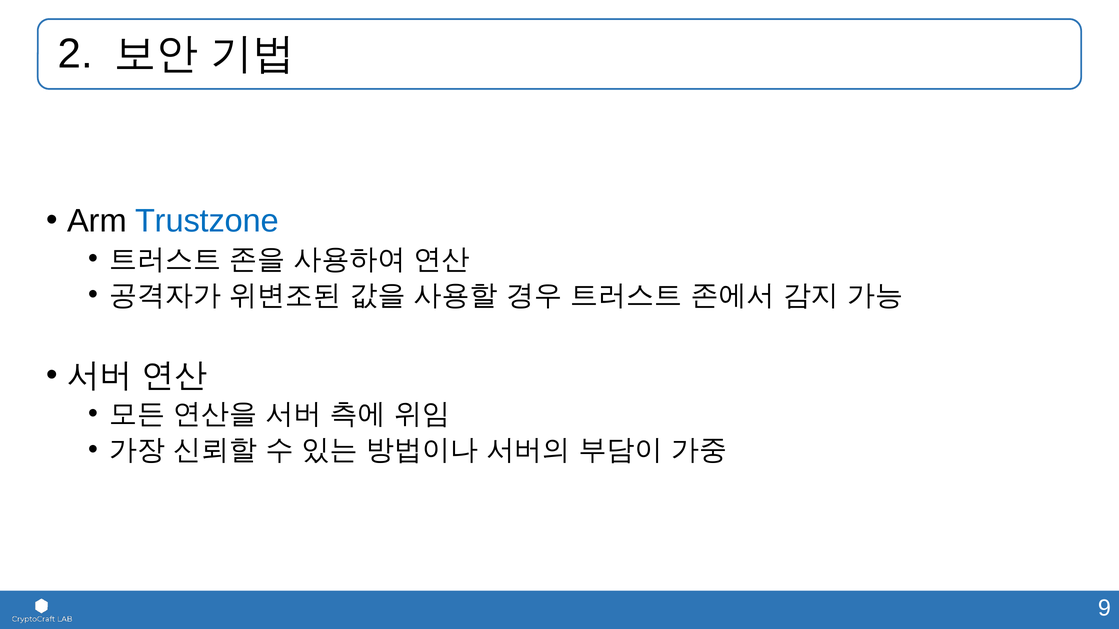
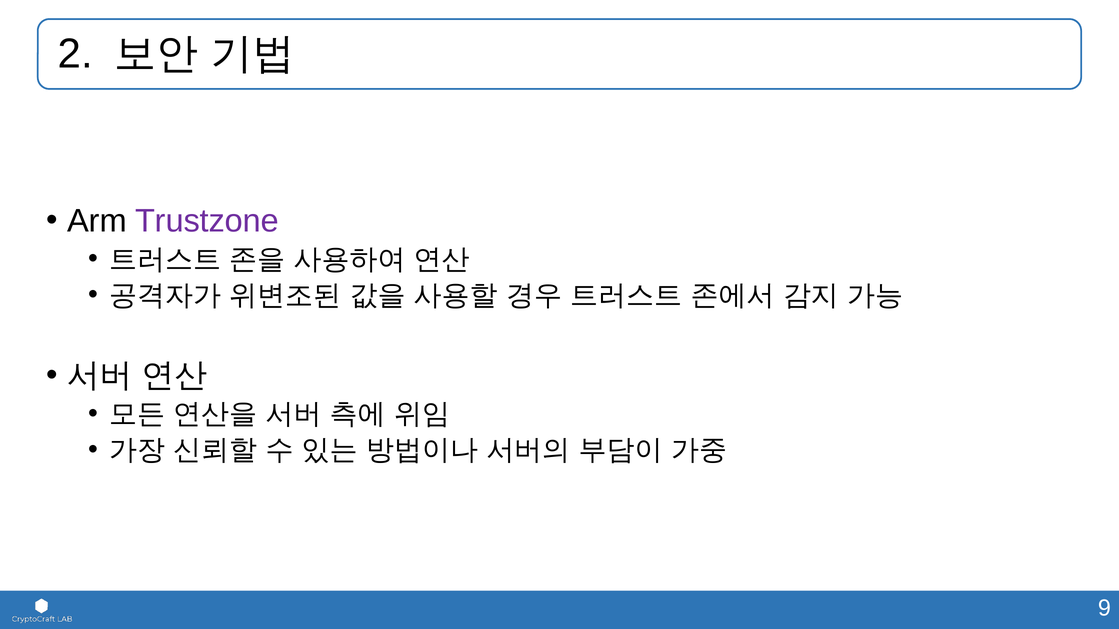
Trustzone colour: blue -> purple (207, 221)
